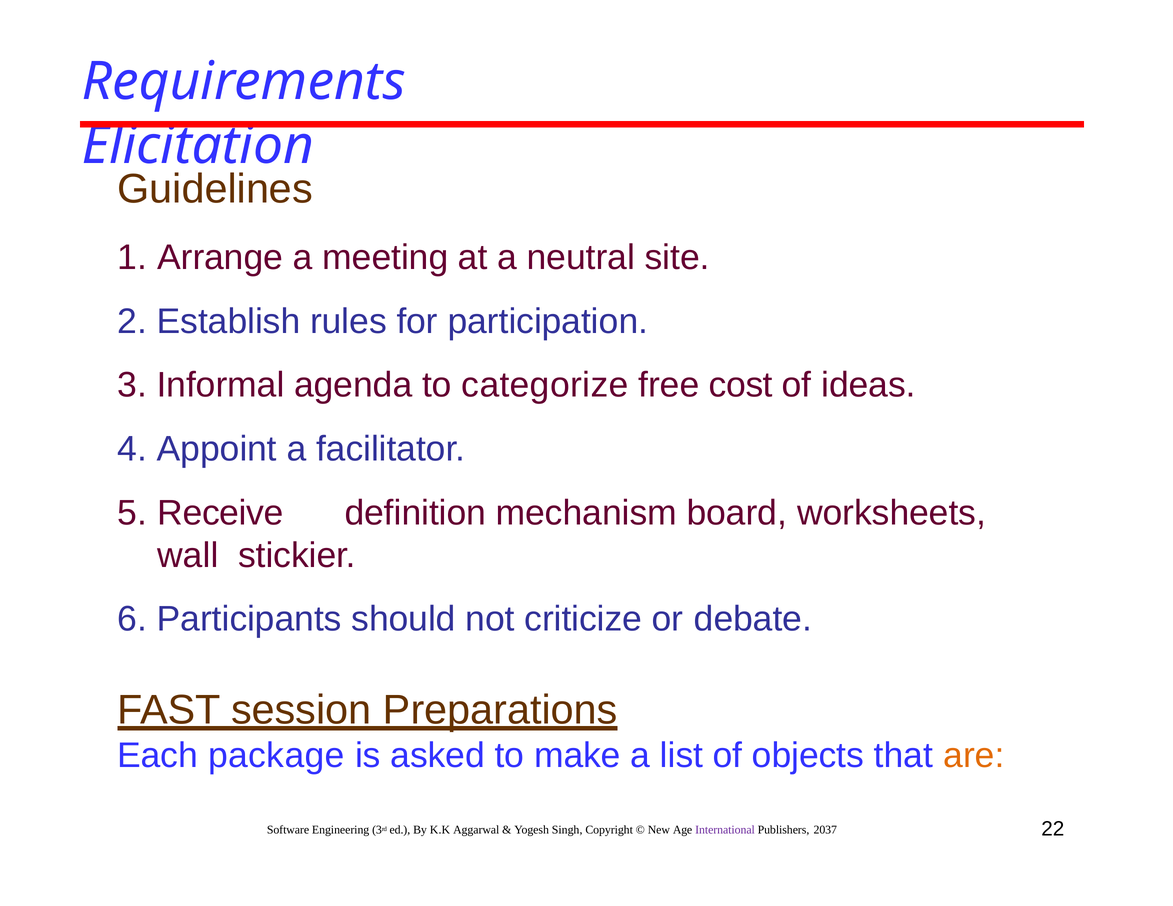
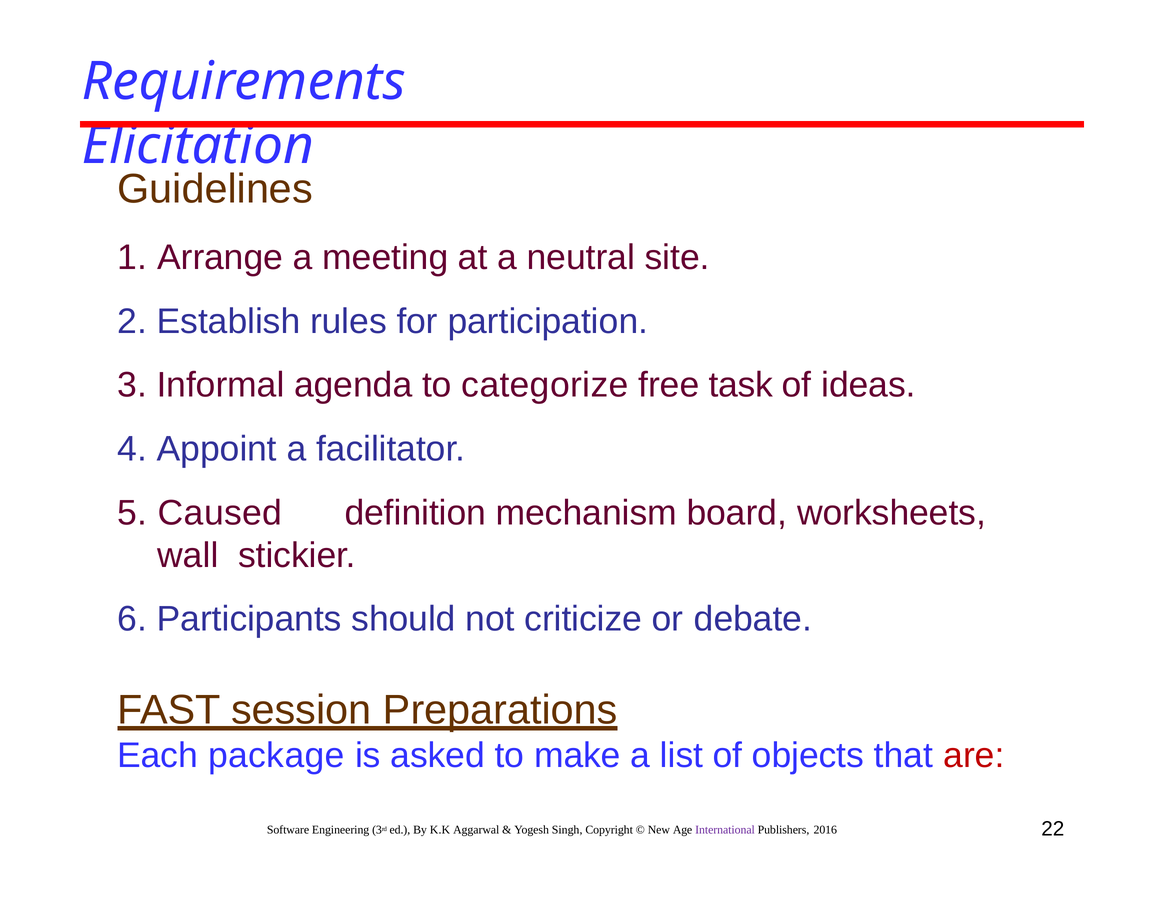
cost: cost -> task (741, 385)
Receive: Receive -> Caused (220, 513)
are colour: orange -> red (974, 756)
2037: 2037 -> 2016 (825, 830)
